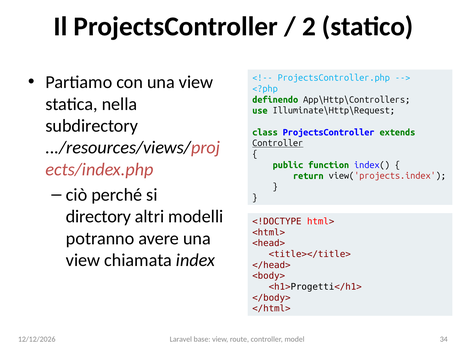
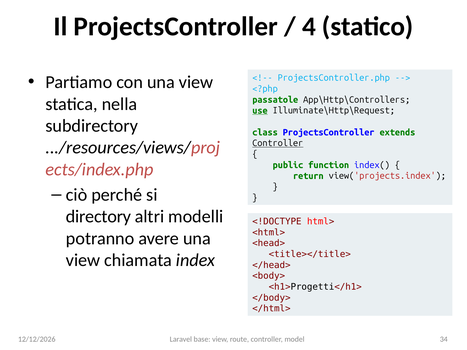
2: 2 -> 4 (309, 26)
definendo: definendo -> passatole (275, 100)
use underline: none -> present (260, 111)
